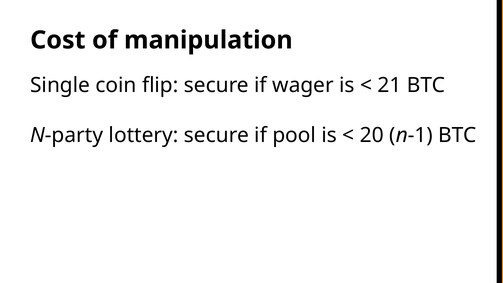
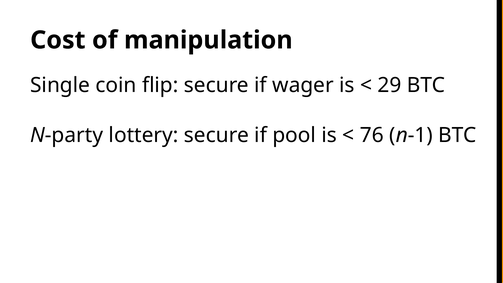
21: 21 -> 29 (390, 85)
20: 20 -> 76 (372, 135)
